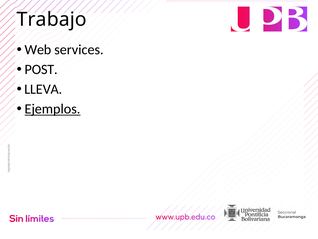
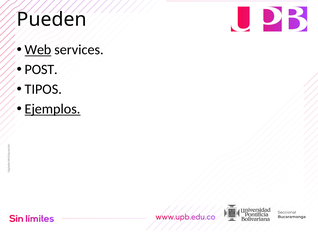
Trabajo: Trabajo -> Pueden (52, 19)
Web underline: none -> present (38, 50)
LLEVA: LLEVA -> TIPOS (43, 89)
